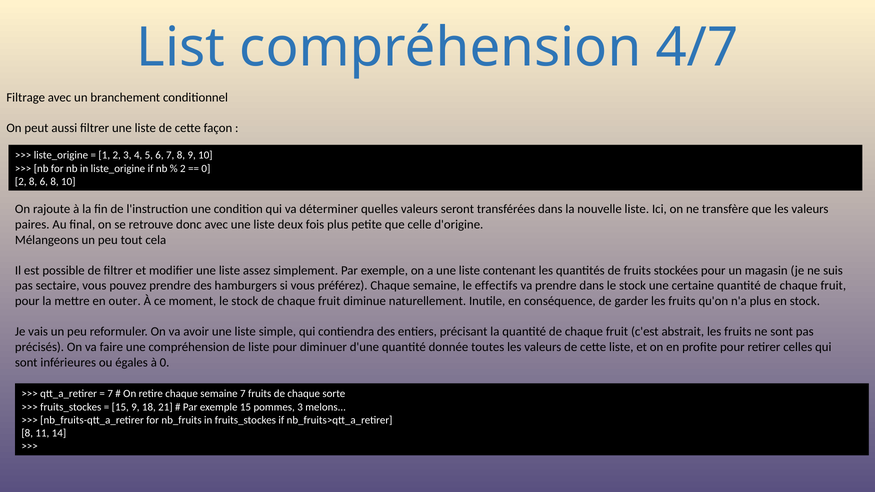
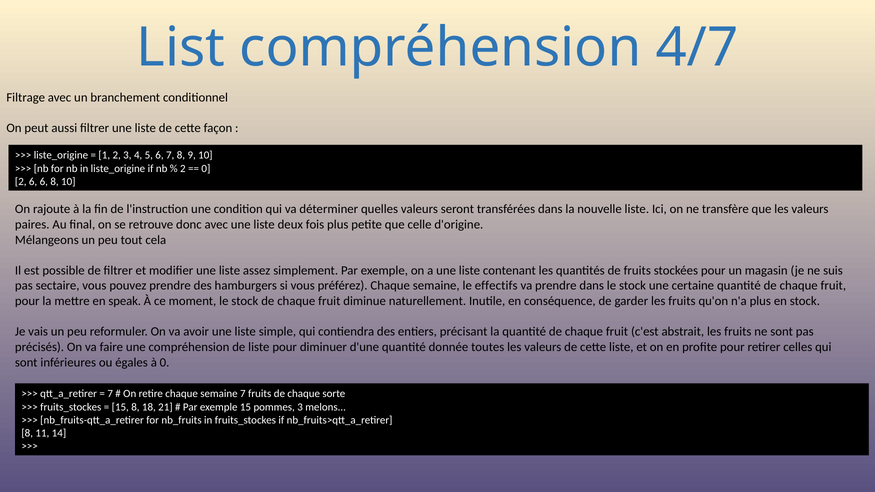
2 8: 8 -> 6 (33, 182)
outer: outer -> speak (125, 301)
15 9: 9 -> 8 (135, 407)
